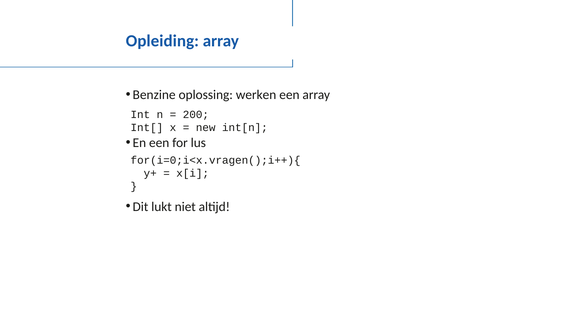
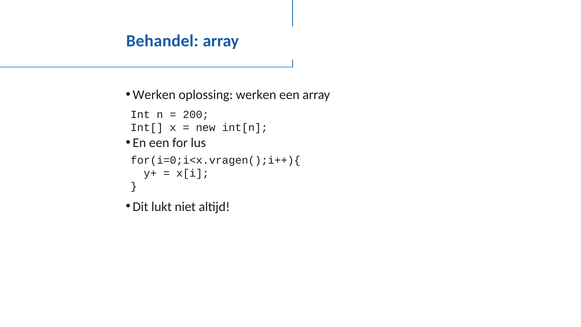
Opleiding: Opleiding -> Behandel (162, 41)
Benzine: Benzine -> Werken (154, 95)
